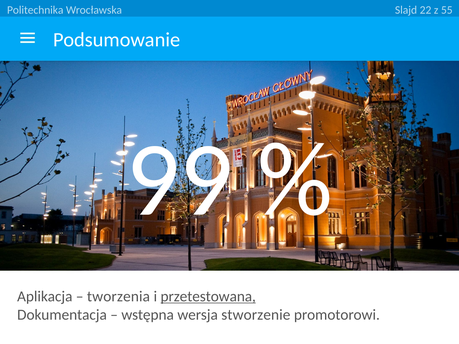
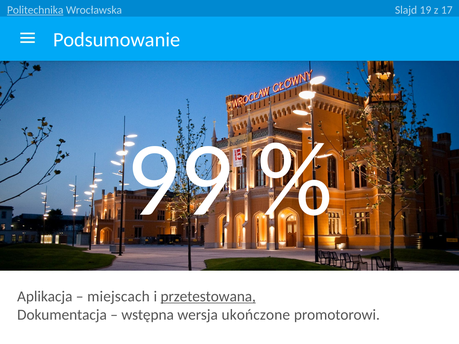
Politechnika underline: none -> present (35, 10)
22: 22 -> 19 (426, 10)
55: 55 -> 17 (447, 10)
tworzenia: tworzenia -> miejscach (118, 297)
stworzenie: stworzenie -> ukończone (256, 315)
